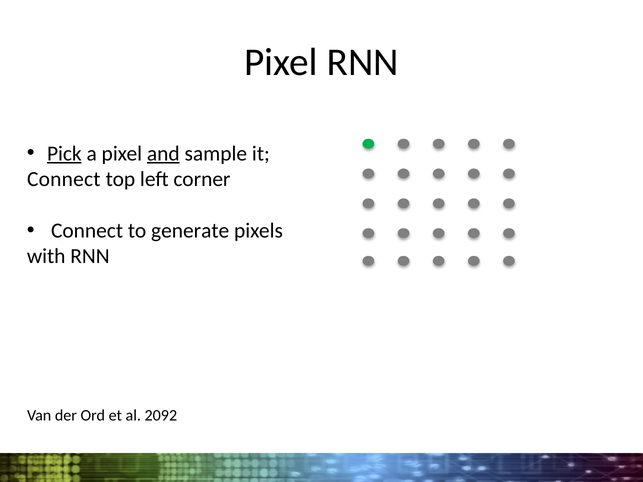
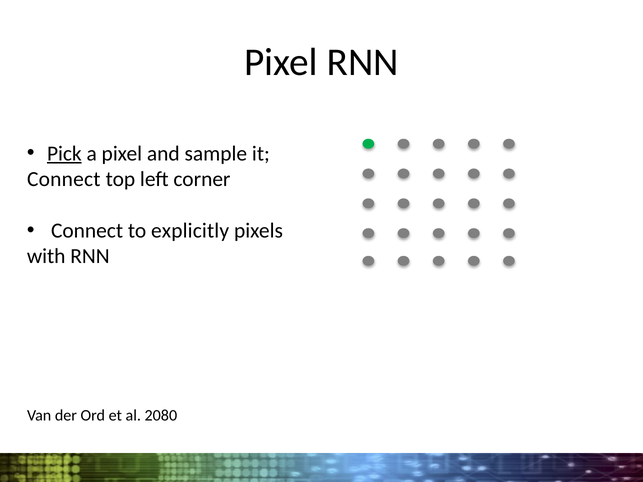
and underline: present -> none (163, 154)
generate: generate -> explicitly (190, 231)
2092: 2092 -> 2080 (161, 416)
